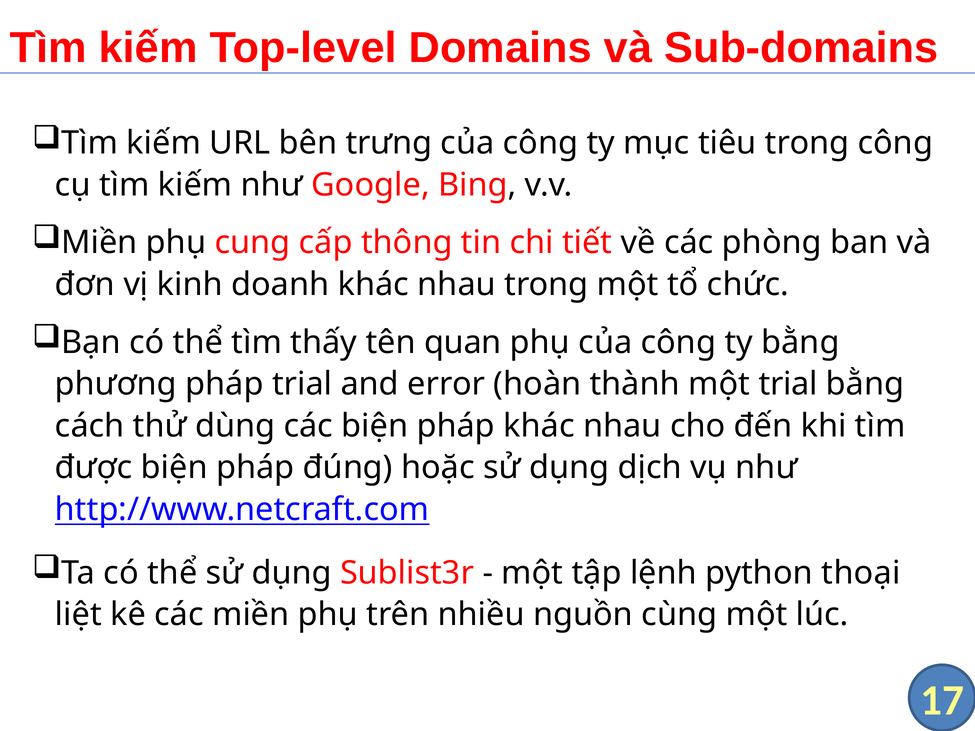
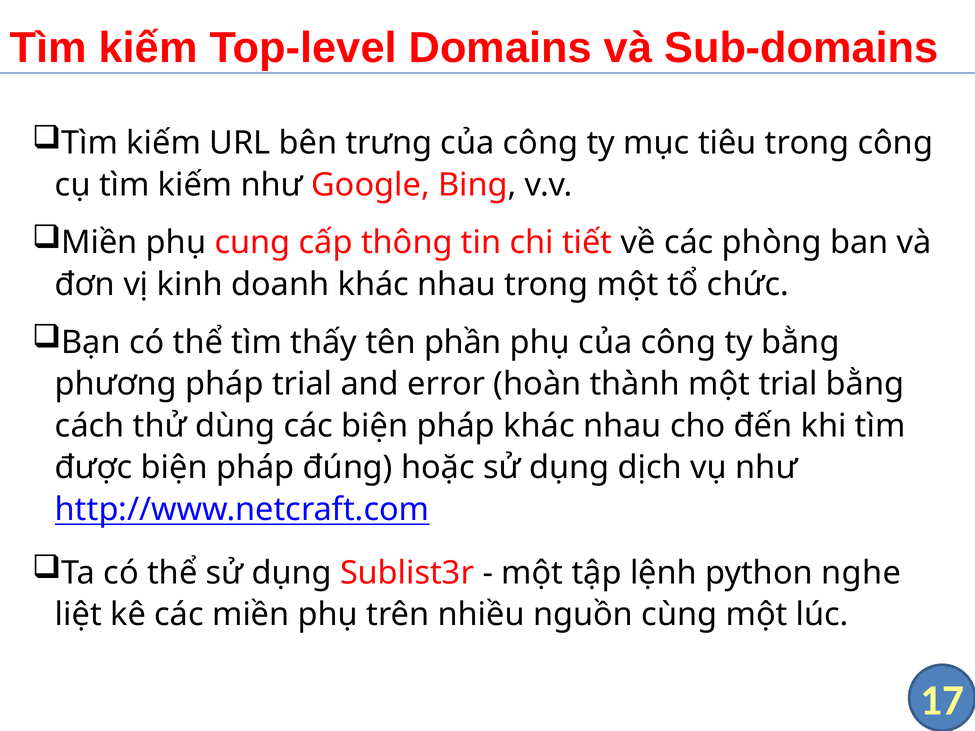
quan: quan -> phần (463, 343)
thoại: thoại -> nghe (861, 573)
